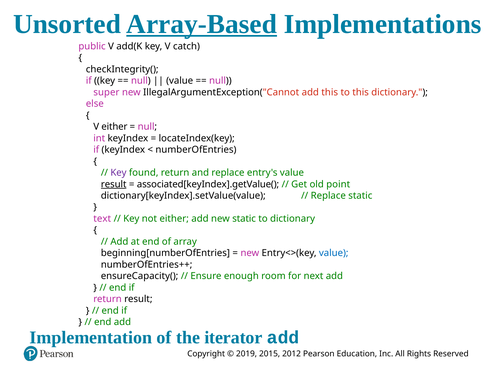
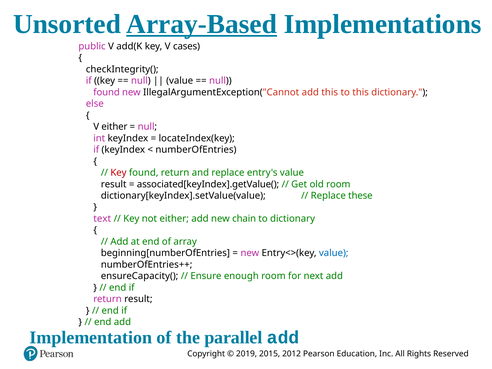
catch: catch -> cases (186, 46)
super: super -> found (107, 92)
Key colour: purple -> red (118, 173)
result underline: present -> none (114, 184)
old point: point -> room (338, 184)
Replace static: static -> these (360, 196)
new static: static -> chain (244, 219)
iterator: iterator -> parallel (233, 337)
